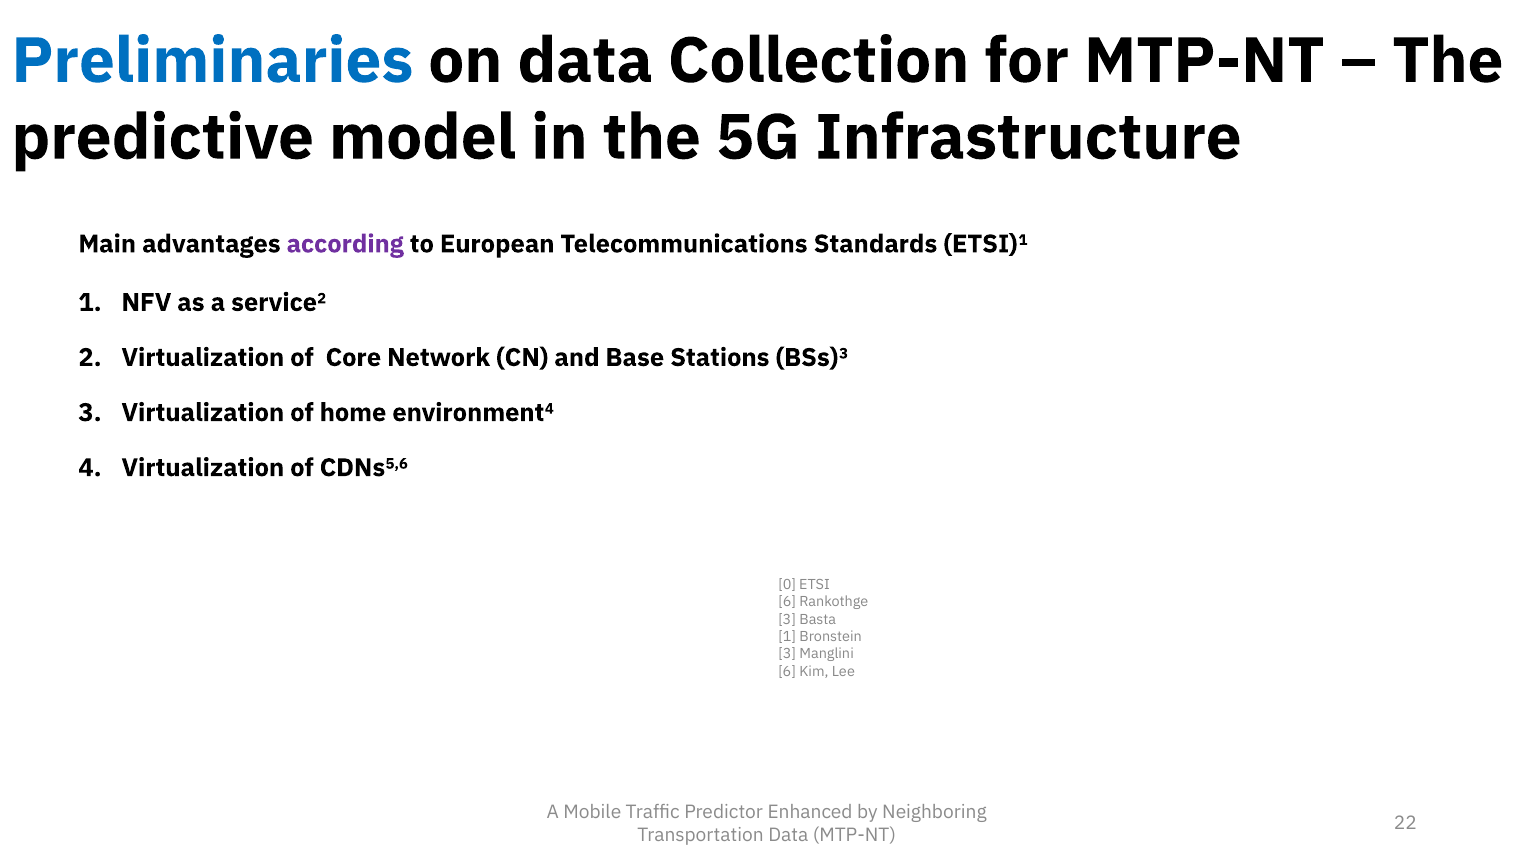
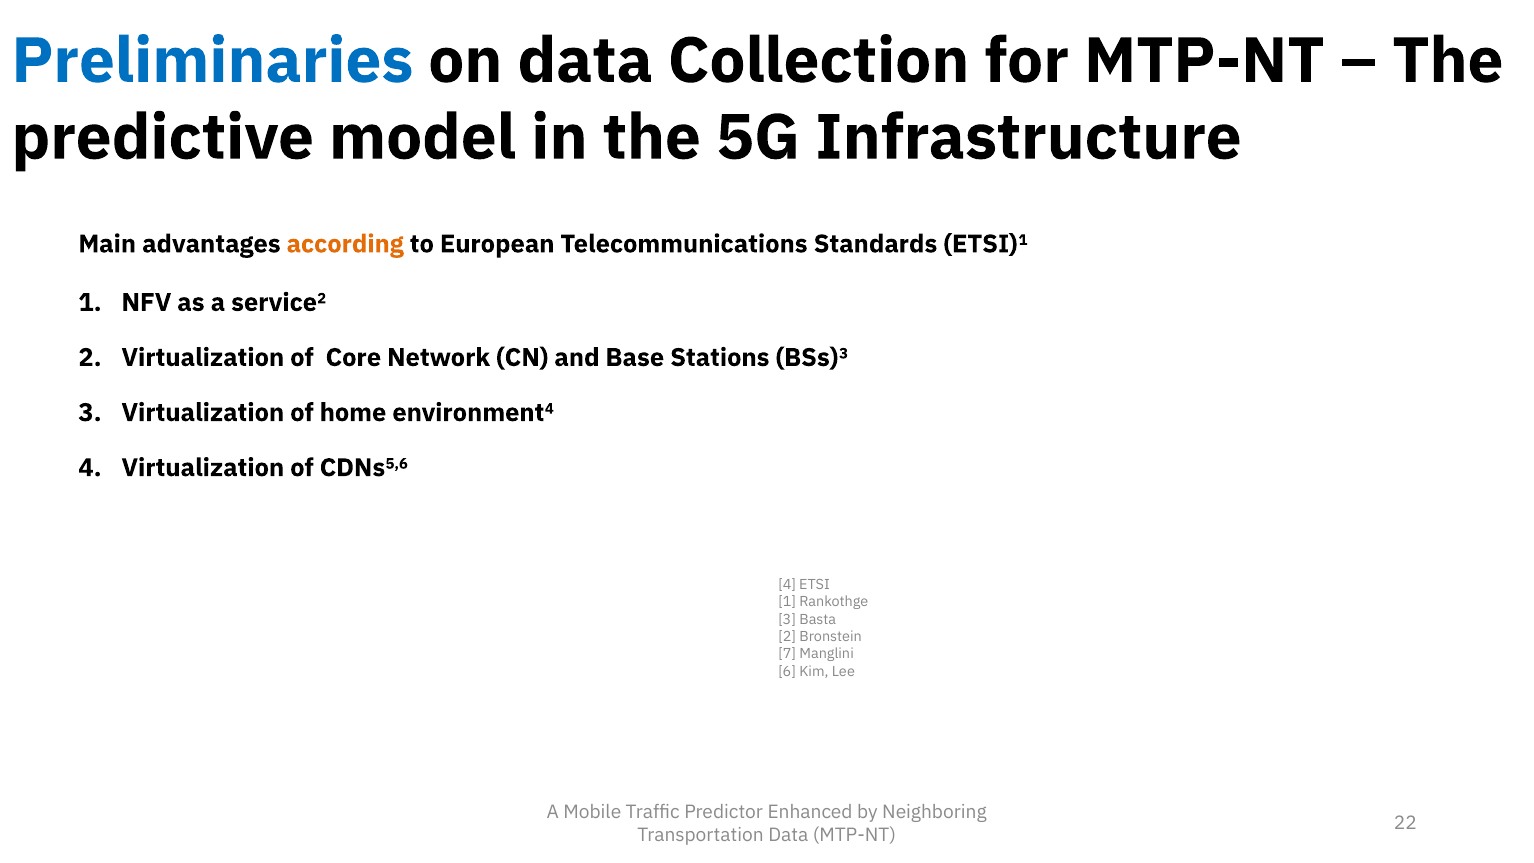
according colour: purple -> orange (345, 244)
0: 0 -> 4 (787, 585)
6: 6 -> 1 (787, 602)
1: 1 -> 2 (787, 637)
3: 3 -> 7 (787, 654)
